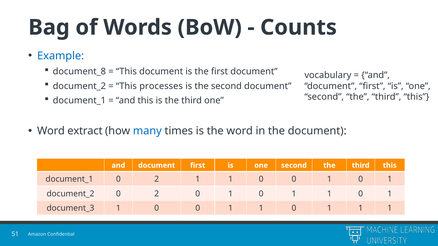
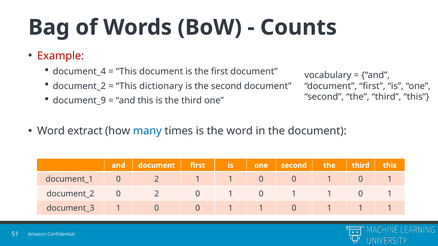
Example colour: blue -> red (61, 56)
document_8: document_8 -> document_4 (79, 72)
processes: processes -> dictionary (161, 86)
document_1: document_1 -> document_9 (79, 101)
